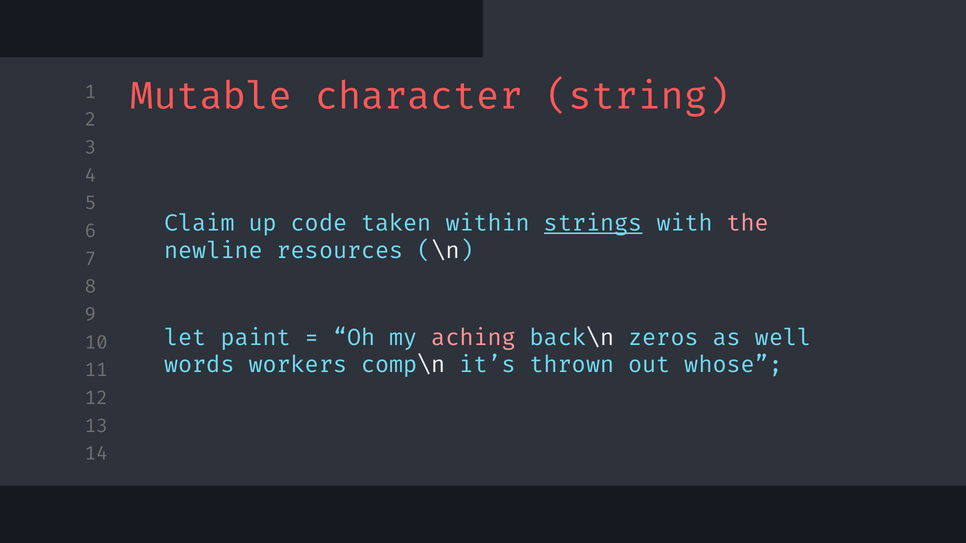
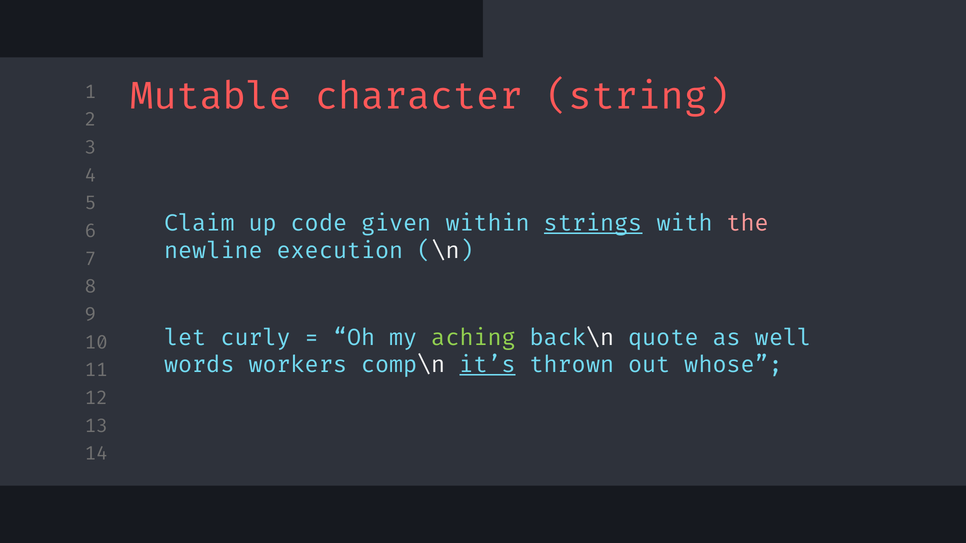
taken: taken -> given (396, 223)
resources: resources -> execution (340, 251)
paint: paint -> curly (256, 338)
aching colour: pink -> light green (474, 338)
zeros: zeros -> quote (663, 338)
it’s underline: none -> present (488, 365)
